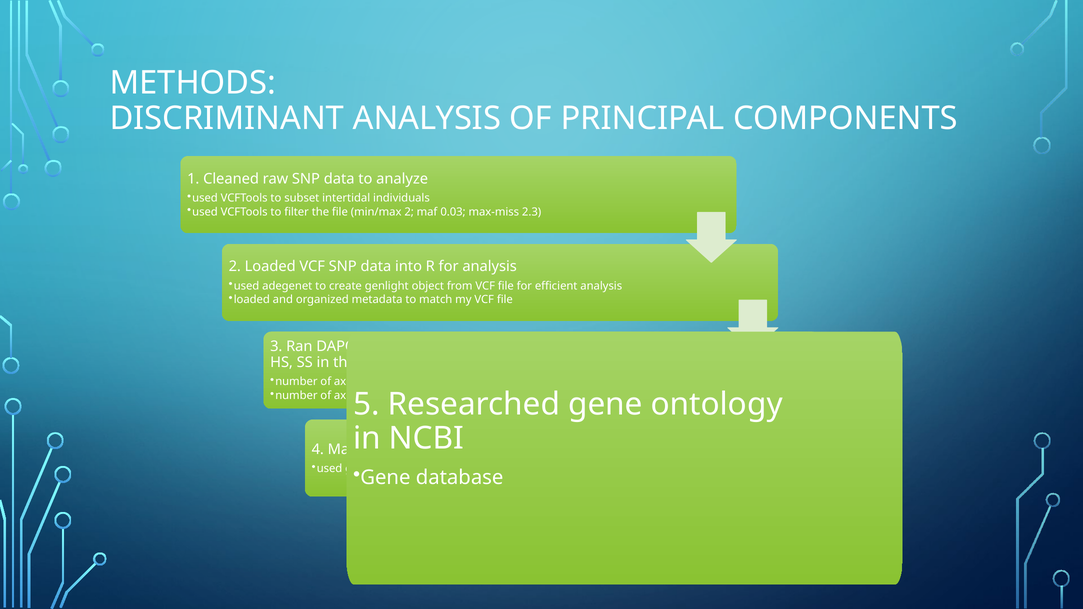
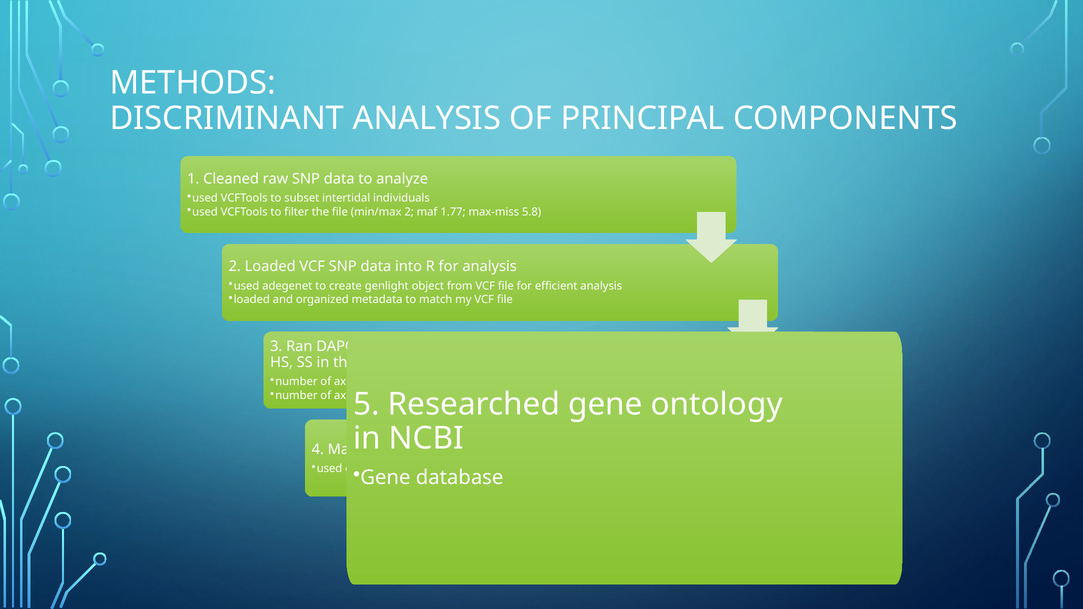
0.03: 0.03 -> 1.77 (453, 212)
2.3: 2.3 -> 5.8 (532, 212)
